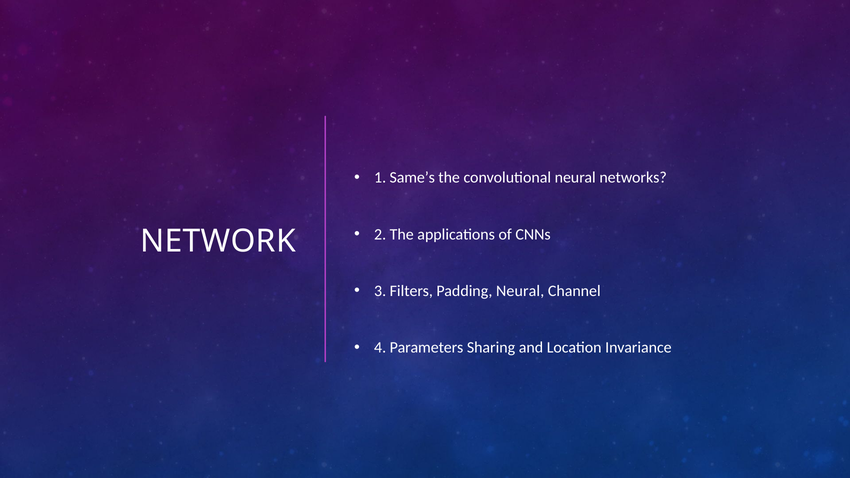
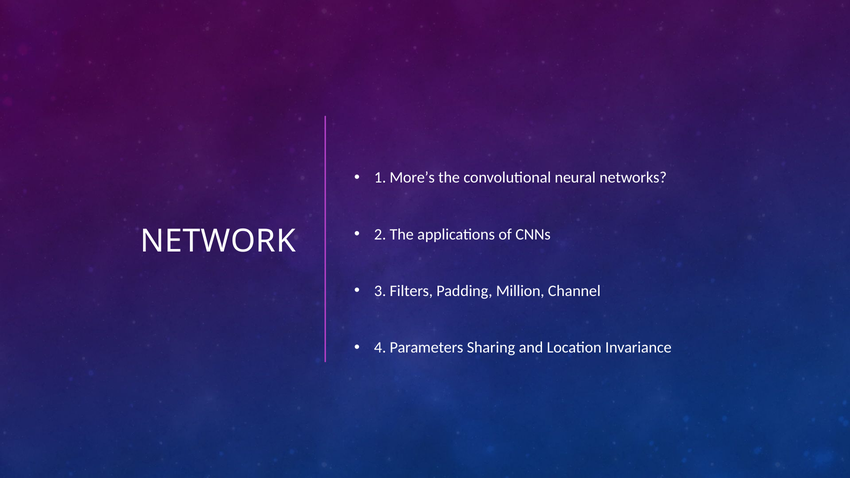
Same’s: Same’s -> More’s (412, 178)
Padding Neural: Neural -> Million (520, 291)
